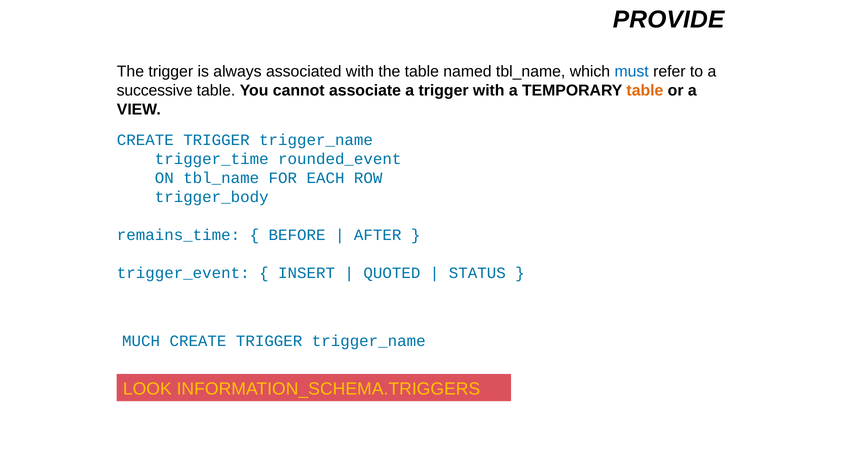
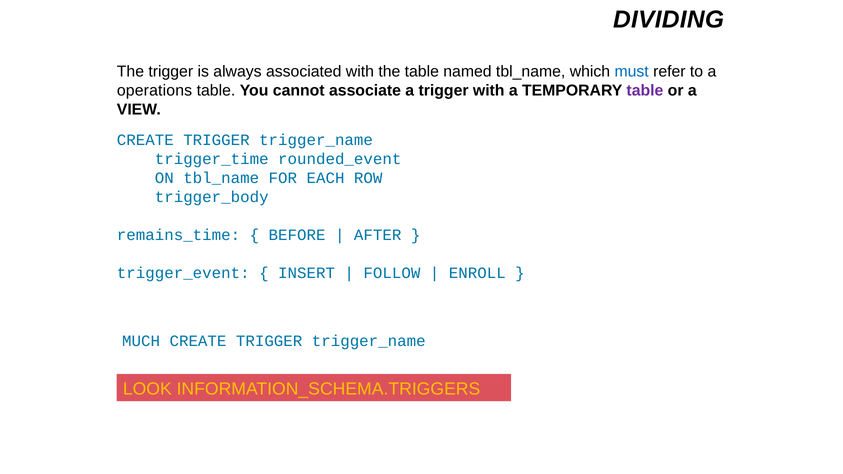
PROVIDE: PROVIDE -> DIVIDING (669, 20)
successive: successive -> operations (155, 91)
table colour: orange -> purple (645, 91)
QUOTED: QUOTED -> FOLLOW (392, 273)
STATUS: STATUS -> ENROLL (477, 273)
